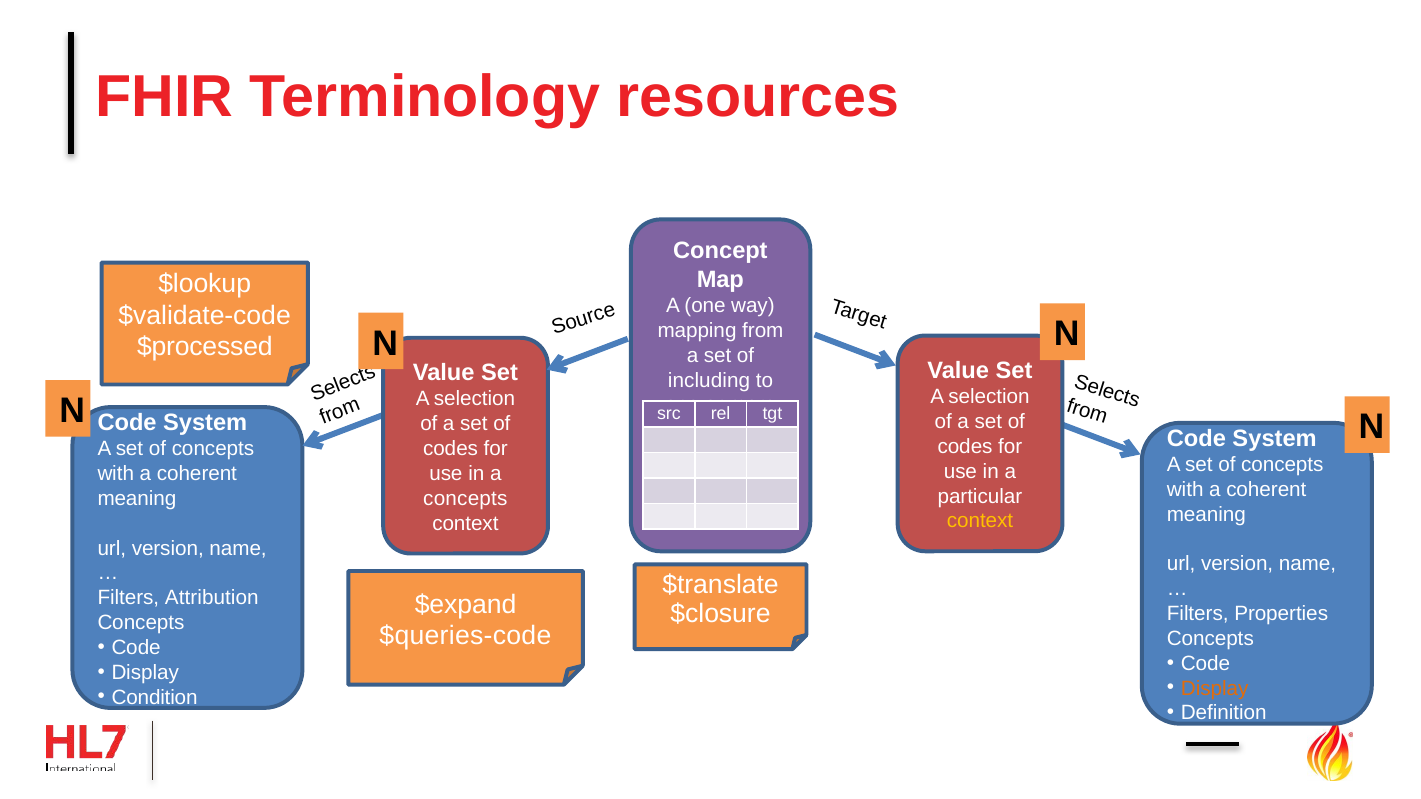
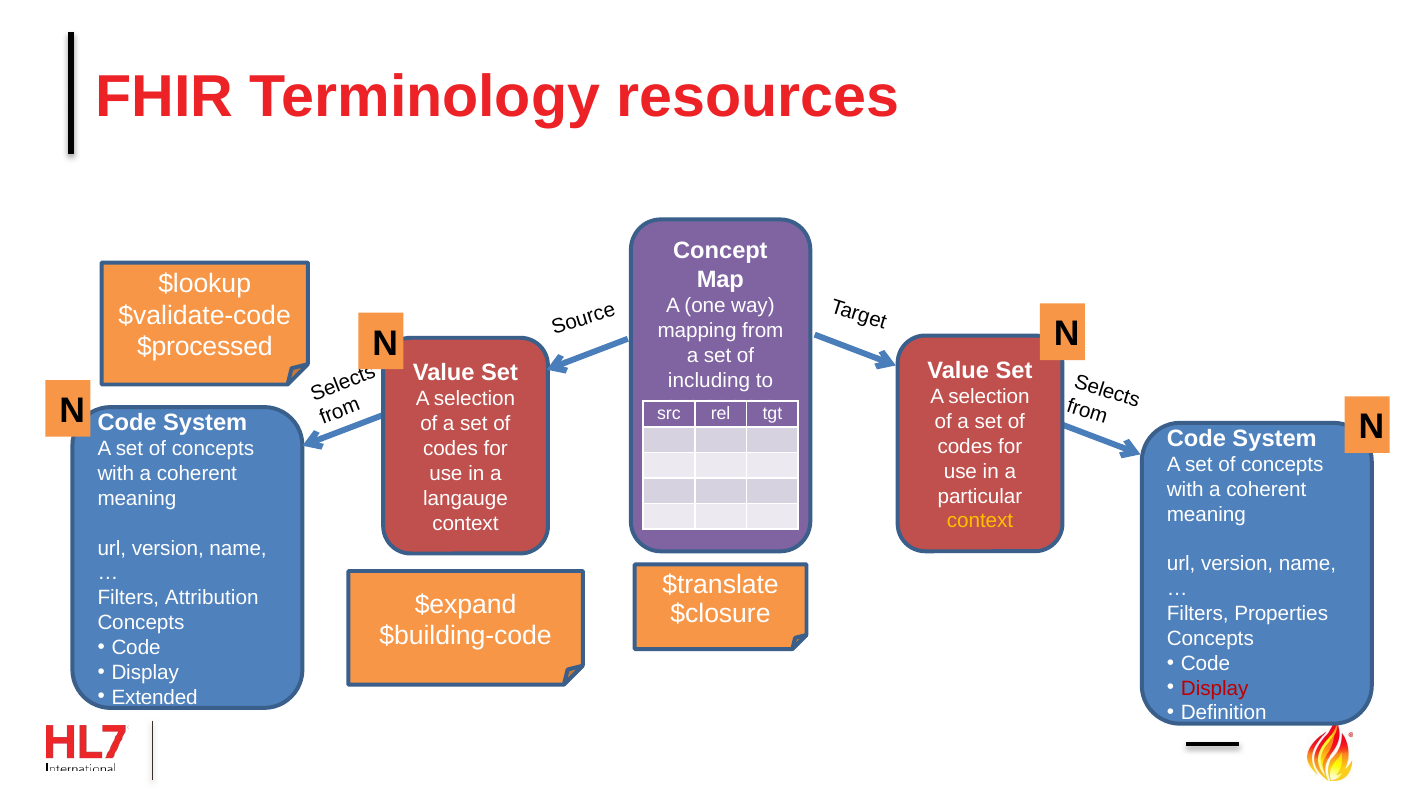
concepts: concepts -> langauge (466, 499)
$queries-code: $queries-code -> $building-code (466, 636)
Display colour: orange -> red (1215, 689)
Condition: Condition -> Extended (155, 698)
